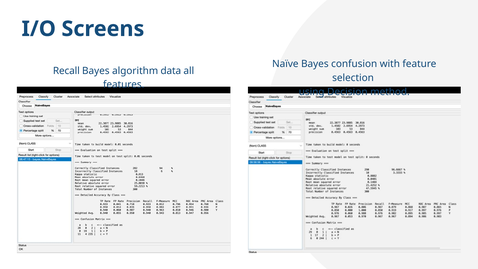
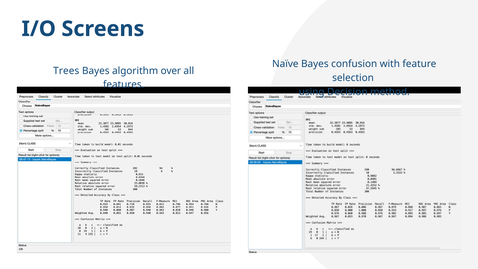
Recall: Recall -> Trees (66, 71)
data: data -> over (171, 71)
